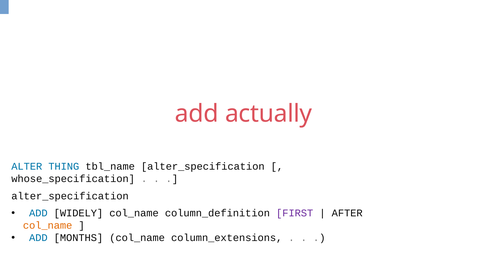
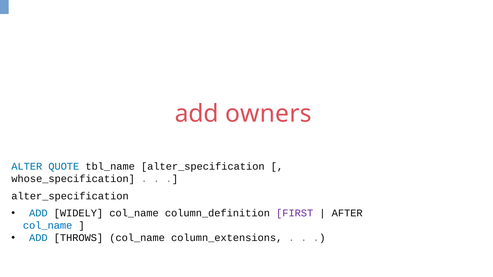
actually: actually -> owners (268, 114)
THING: THING -> QUOTE (64, 167)
col_name colour: orange -> blue (48, 226)
MONTHS: MONTHS -> THROWS (78, 238)
